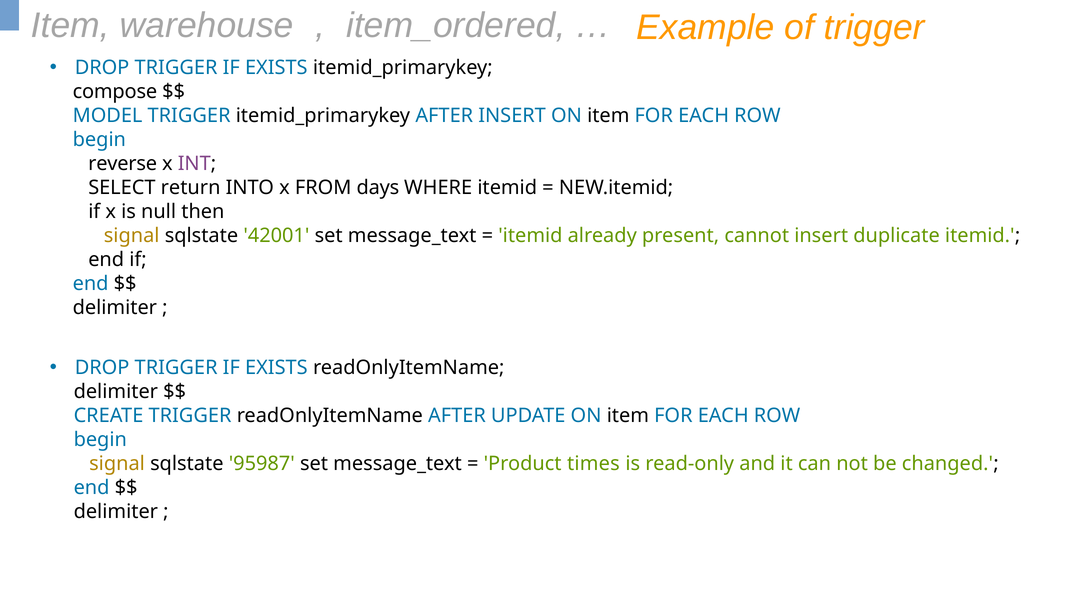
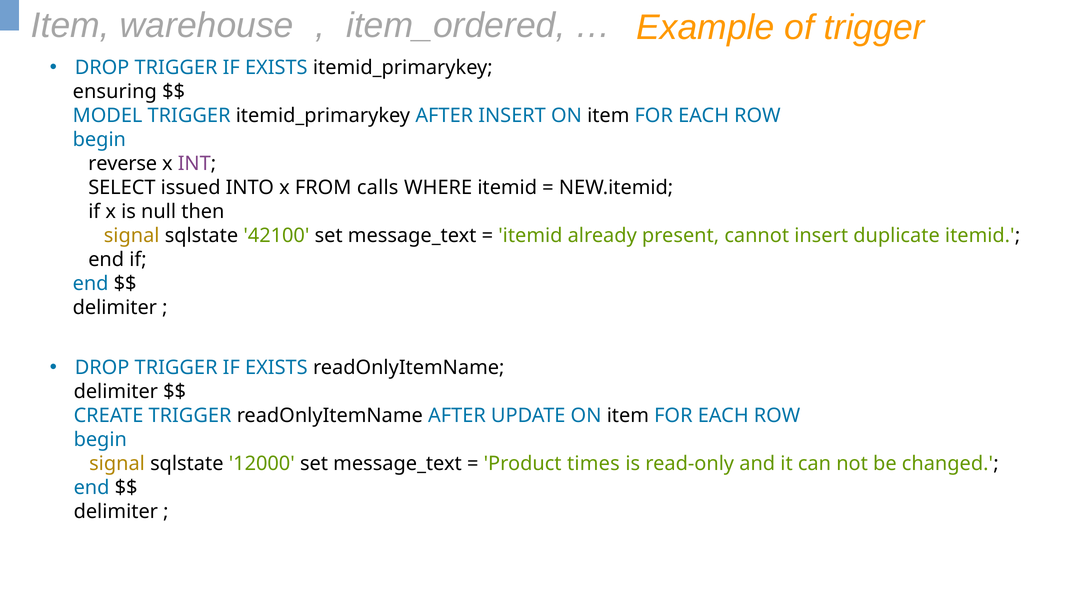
compose: compose -> ensuring (115, 91)
return: return -> issued (191, 187)
days: days -> calls (378, 187)
42001: 42001 -> 42100 (276, 235)
95987: 95987 -> 12000 (262, 463)
